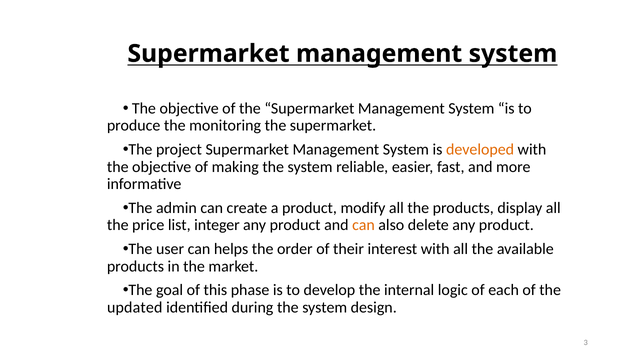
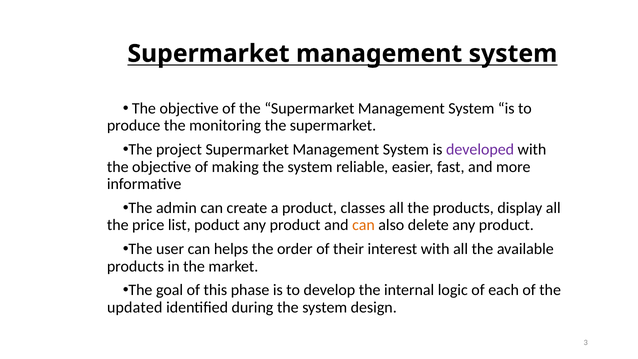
developed colour: orange -> purple (480, 150)
modify: modify -> classes (363, 208)
integer: integer -> poduct (217, 225)
